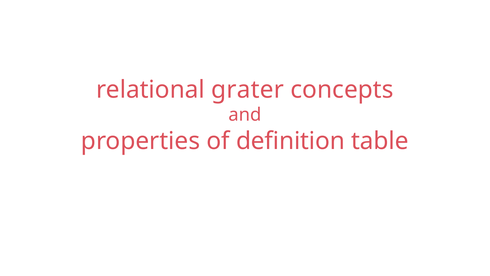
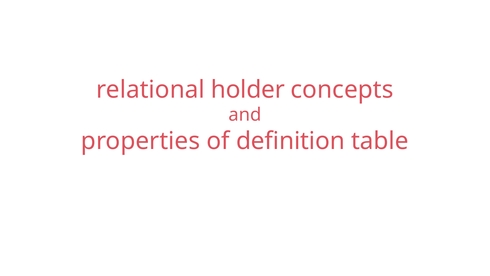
grater: grater -> holder (248, 89)
